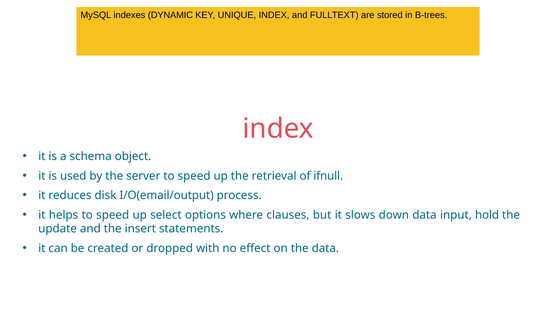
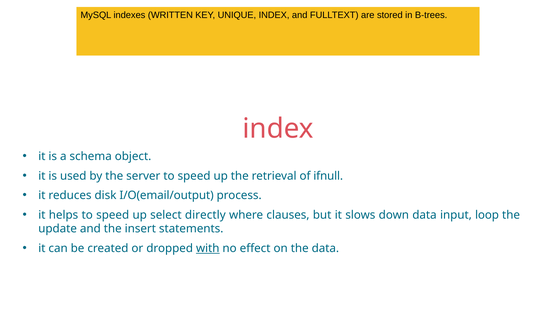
DYNAMIC: DYNAMIC -> WRITTEN (170, 15)
options: options -> directly (205, 215)
hold: hold -> loop (487, 215)
with underline: none -> present (208, 248)
